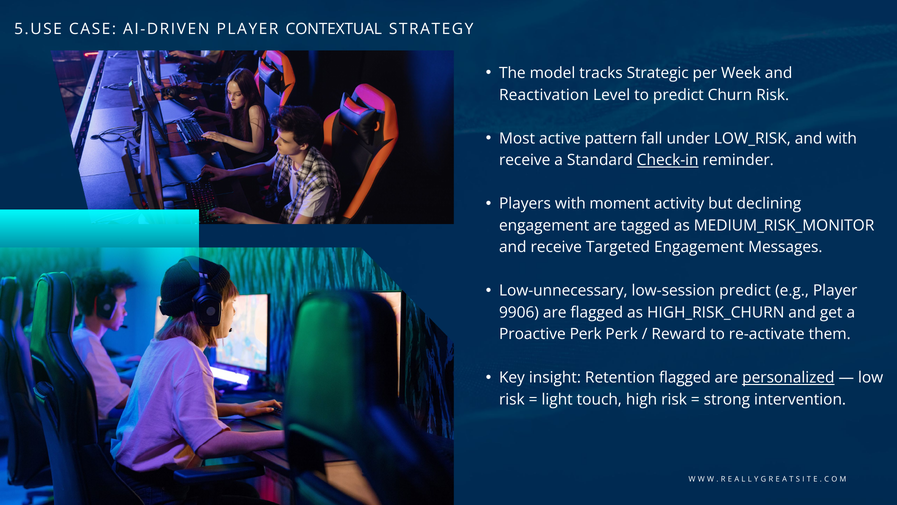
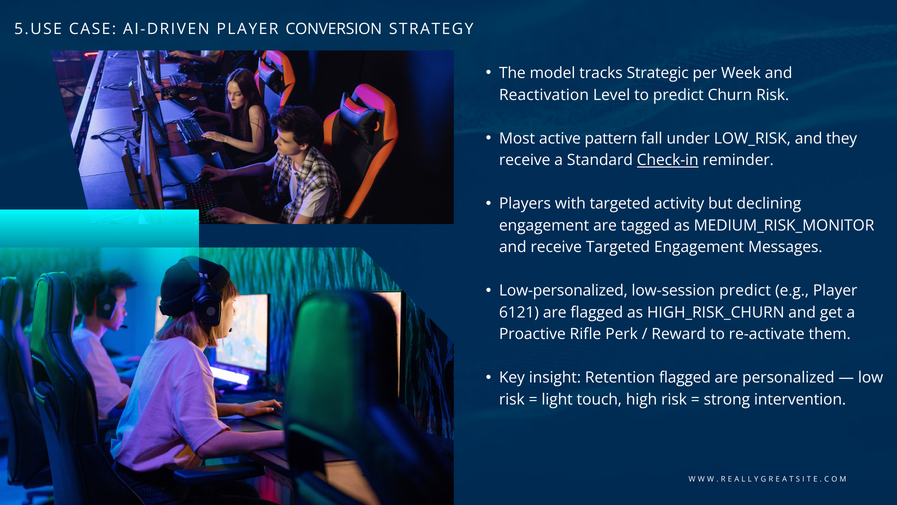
CONTEXTUAL: CONTEXTUAL -> CONVERSION (334, 29)
and with: with -> they (842, 138)
with moment: moment -> targeted (620, 204)
Low-unnecessary: Low-unnecessary -> Low-personalized (563, 291)
9906: 9906 -> 6121 (519, 312)
Proactive Perk: Perk -> Rifle (586, 334)
personalized underline: present -> none (788, 377)
